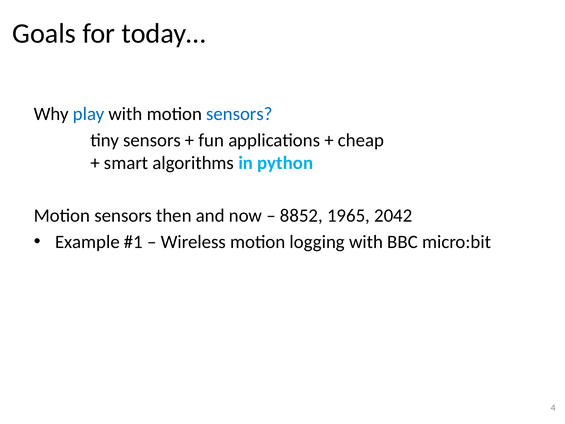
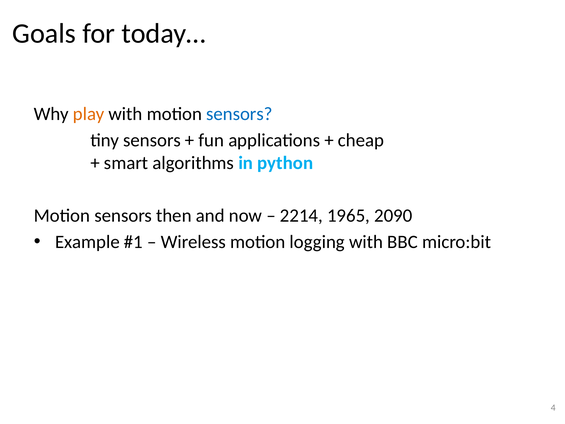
play colour: blue -> orange (89, 114)
8852: 8852 -> 2214 (301, 215)
2042: 2042 -> 2090 (393, 215)
